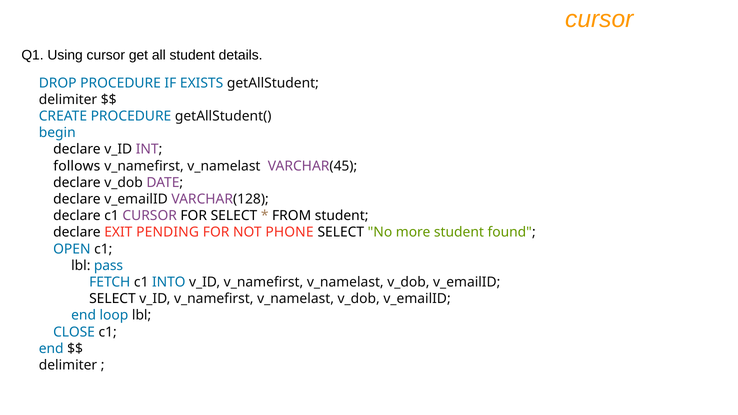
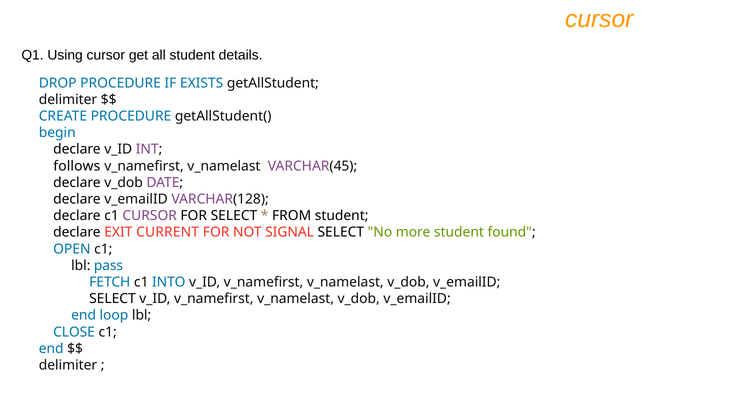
PENDING: PENDING -> CURRENT (168, 232)
PHONE: PHONE -> SIGNAL (290, 232)
